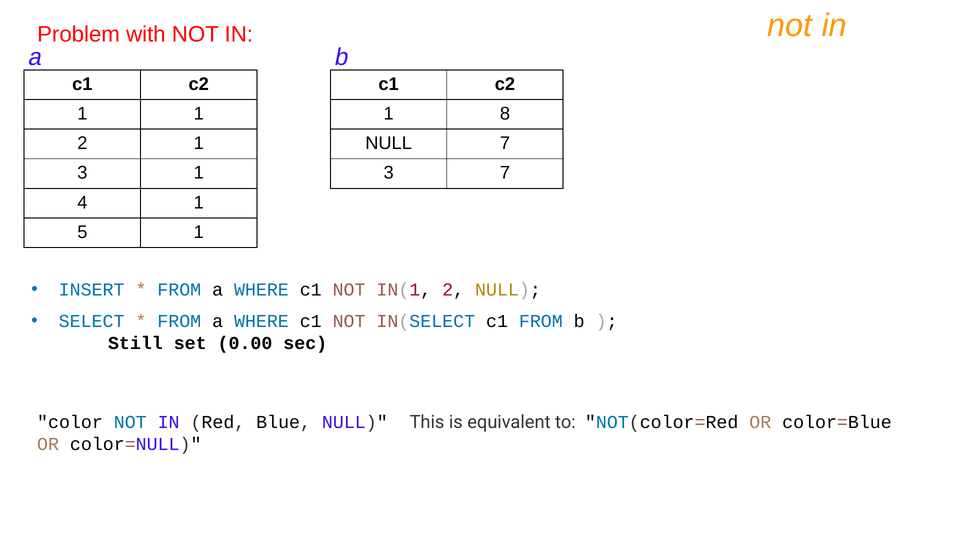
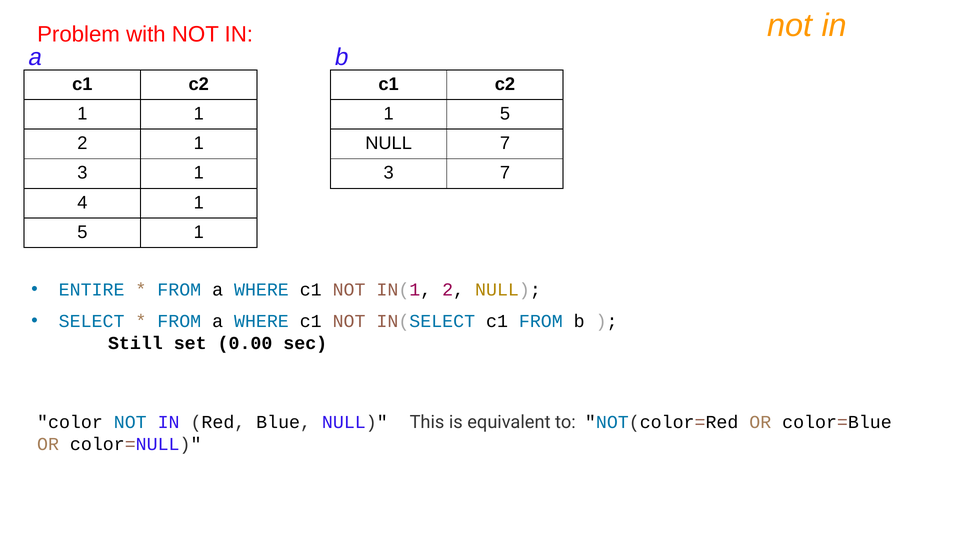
8: 8 -> 5 (505, 114)
INSERT: INSERT -> ENTIRE (92, 290)
